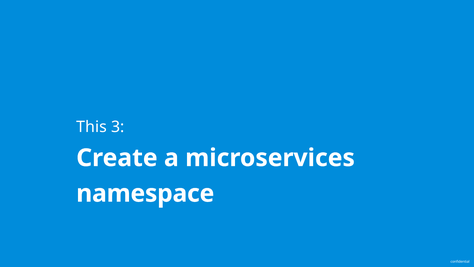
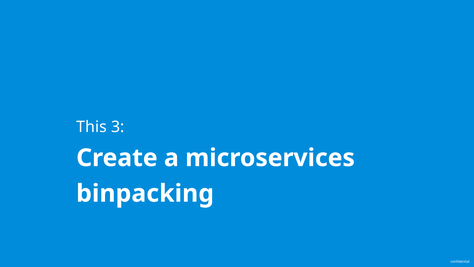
namespace: namespace -> binpacking (145, 193)
